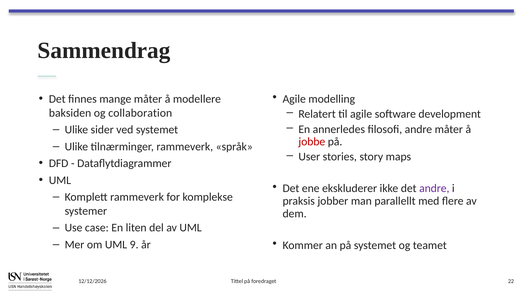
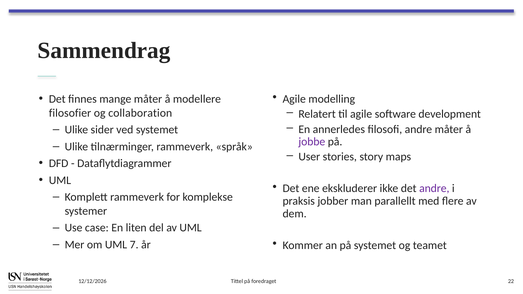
baksiden: baksiden -> filosofier (70, 113)
jobbe colour: red -> purple (312, 142)
9: 9 -> 7 (134, 245)
